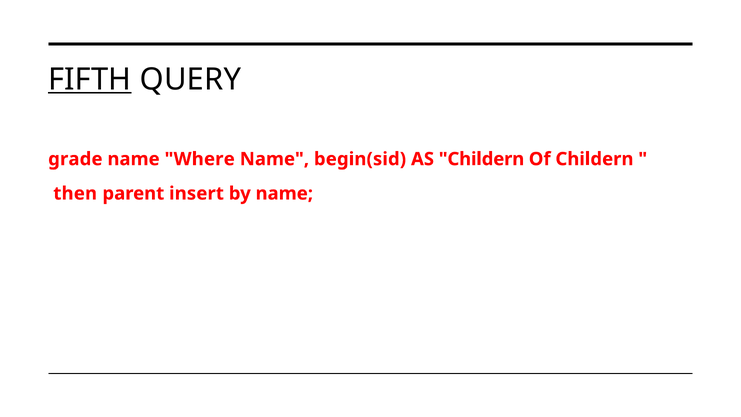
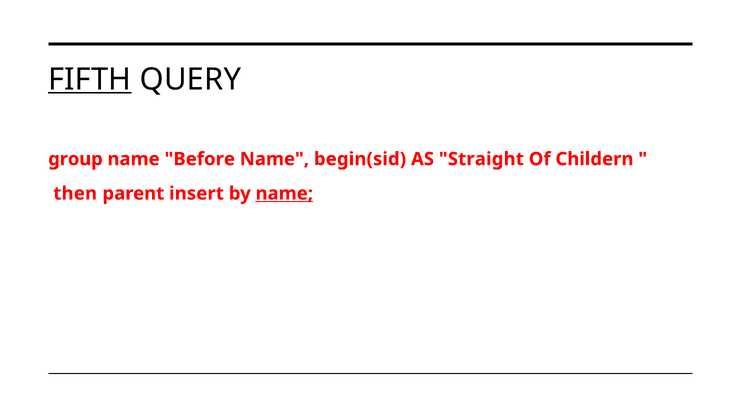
grade: grade -> group (75, 159)
Where: Where -> Before (200, 159)
AS Childern: Childern -> Straight (481, 159)
name underline: none -> present (284, 193)
